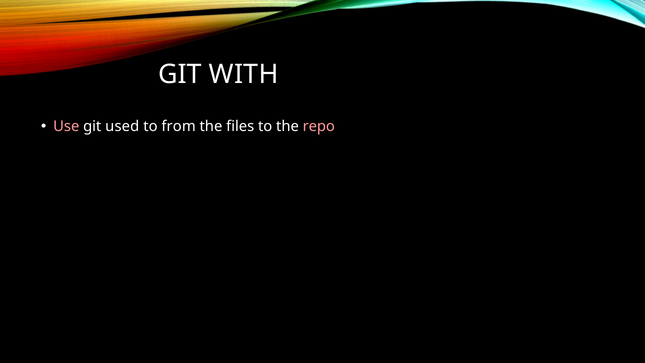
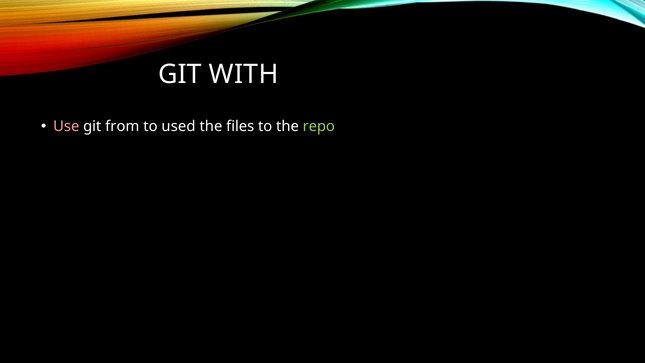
used: used -> from (122, 126)
from: from -> used (179, 126)
repo colour: pink -> light green (319, 126)
